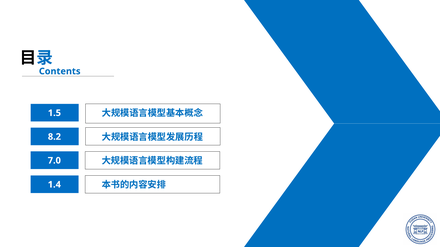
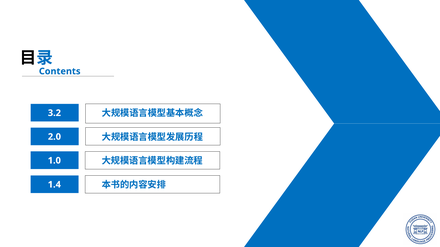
1.5: 1.5 -> 3.2 (54, 113)
8.2: 8.2 -> 2.0 (54, 137)
7.0: 7.0 -> 1.0 (54, 161)
